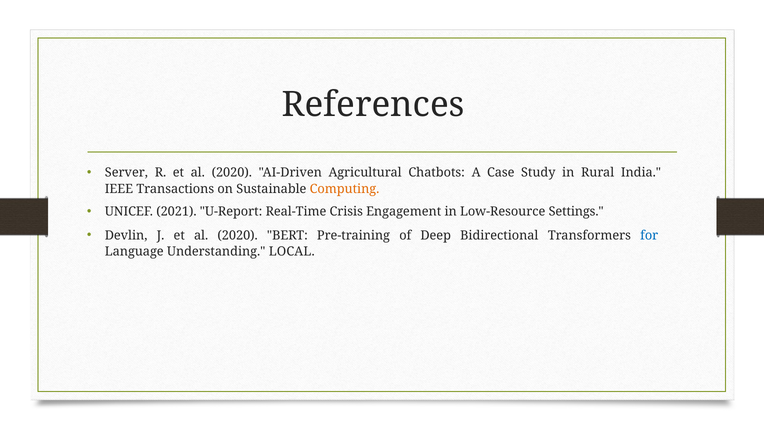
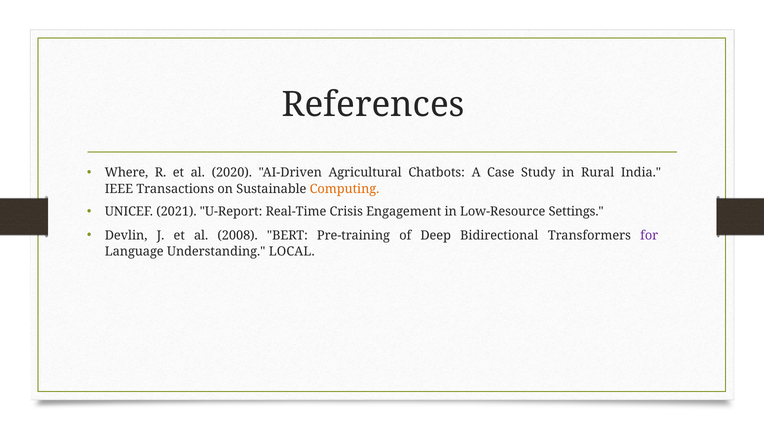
Server: Server -> Where (127, 173)
J et al 2020: 2020 -> 2008 (238, 235)
for colour: blue -> purple (649, 235)
